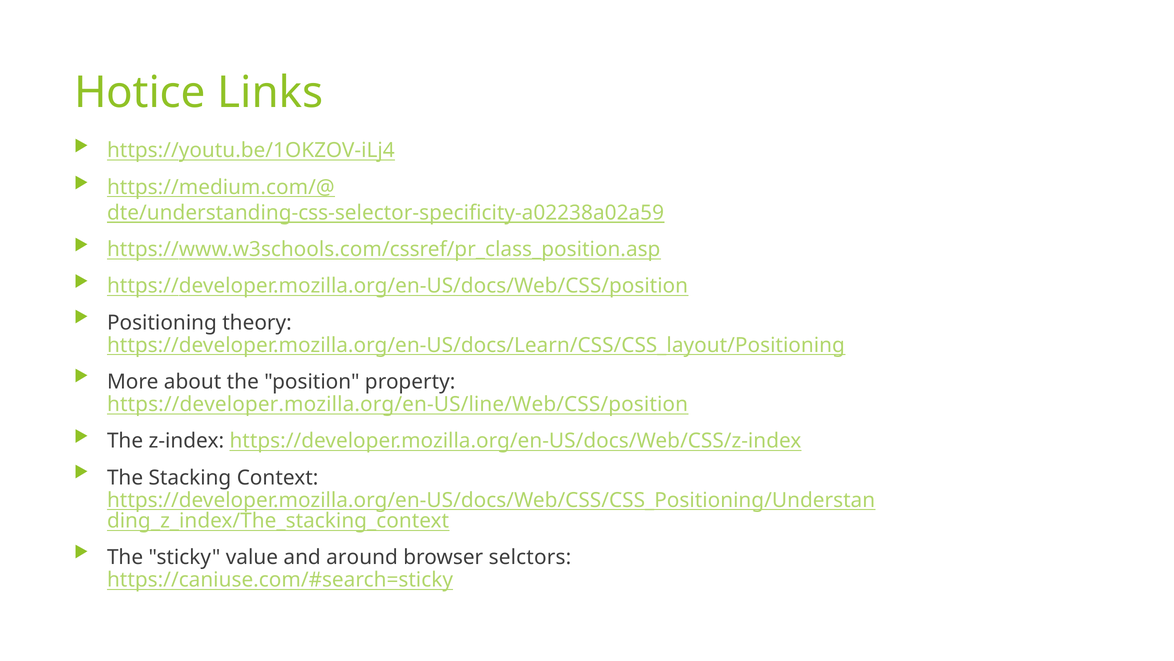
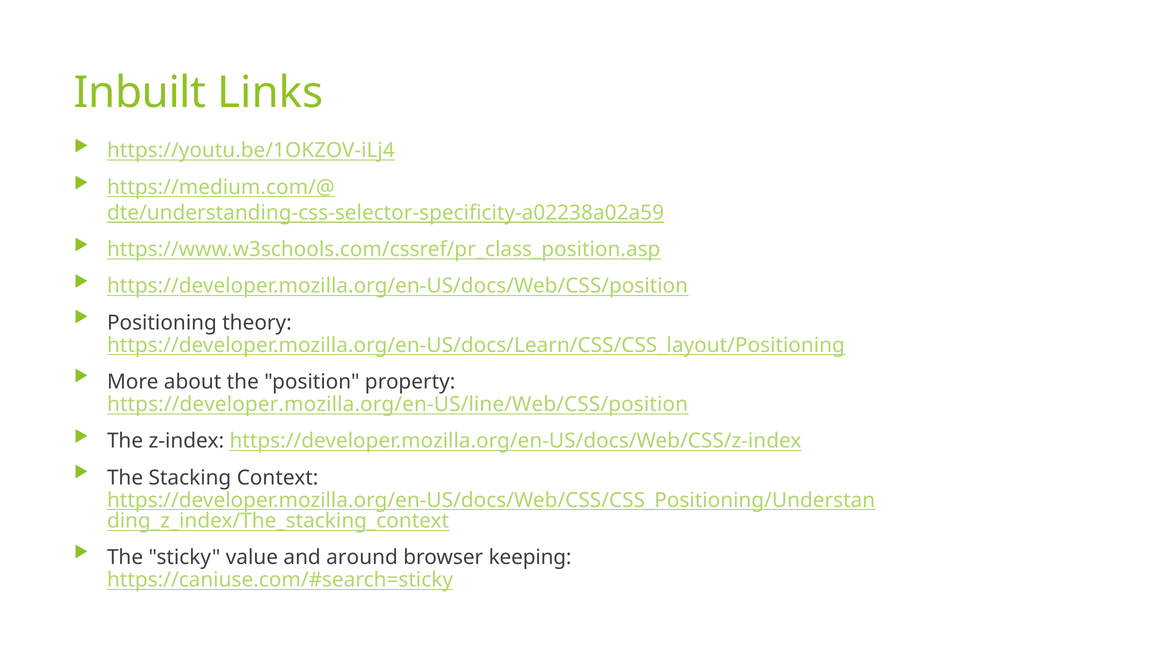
Hotice: Hotice -> Inbuilt (140, 93)
selctors: selctors -> keeping (530, 557)
